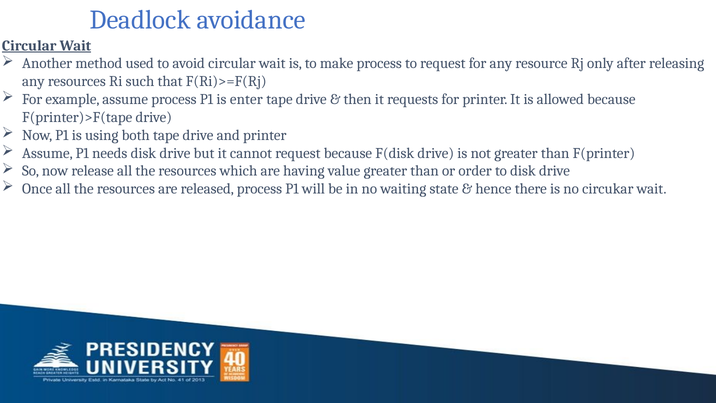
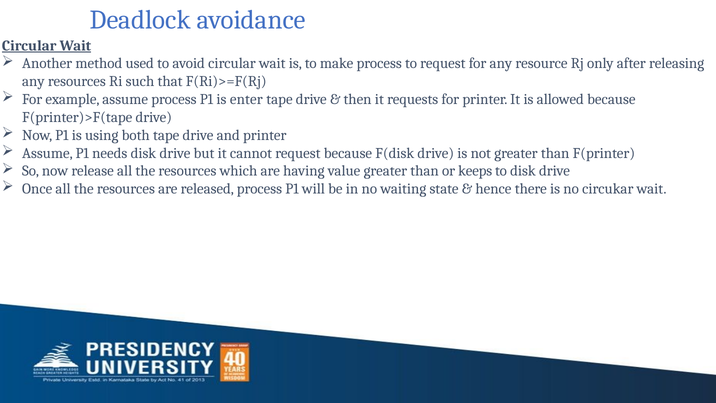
order: order -> keeps (475, 171)
